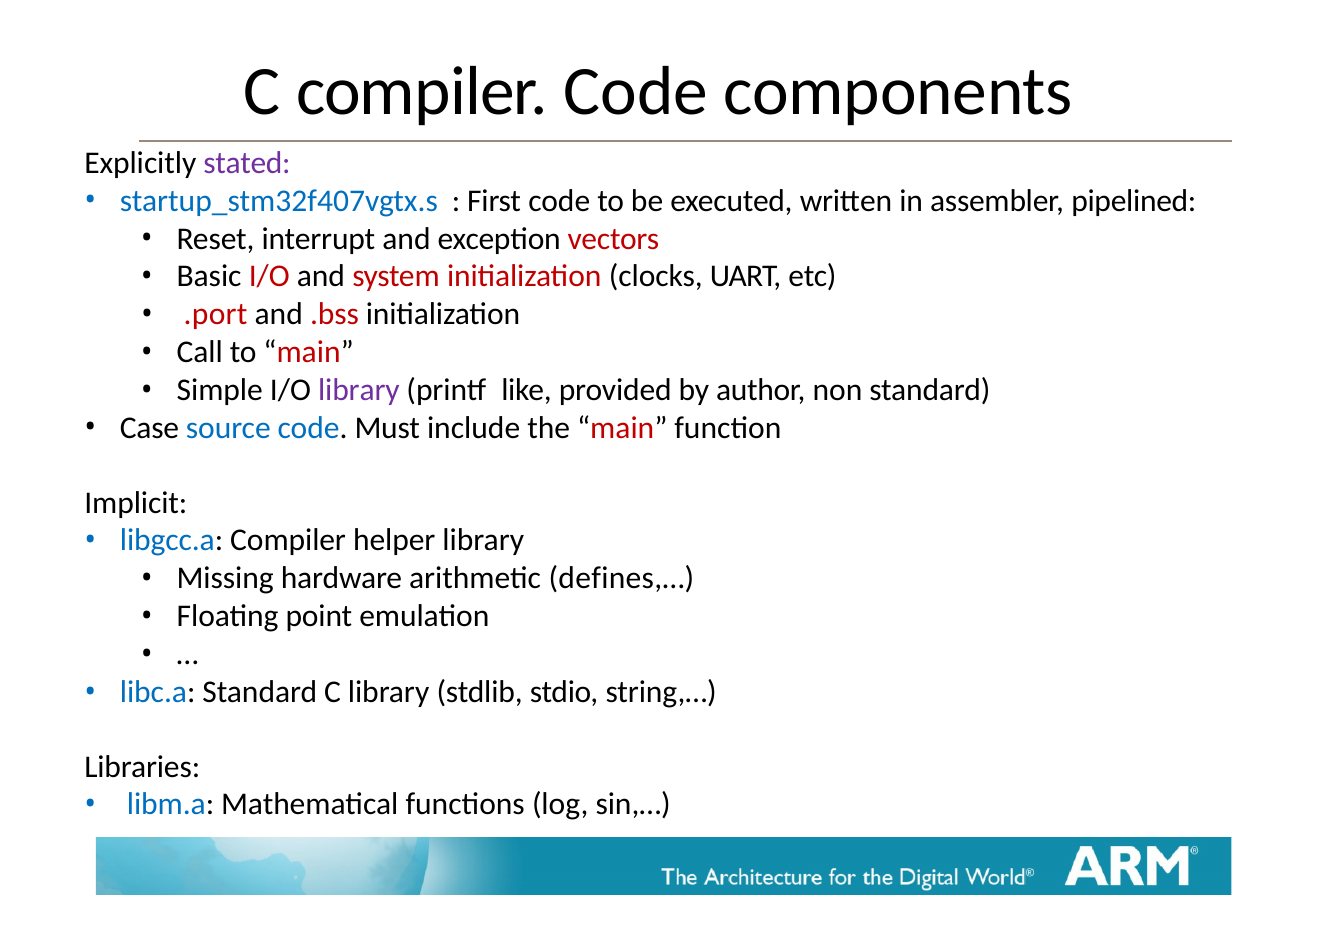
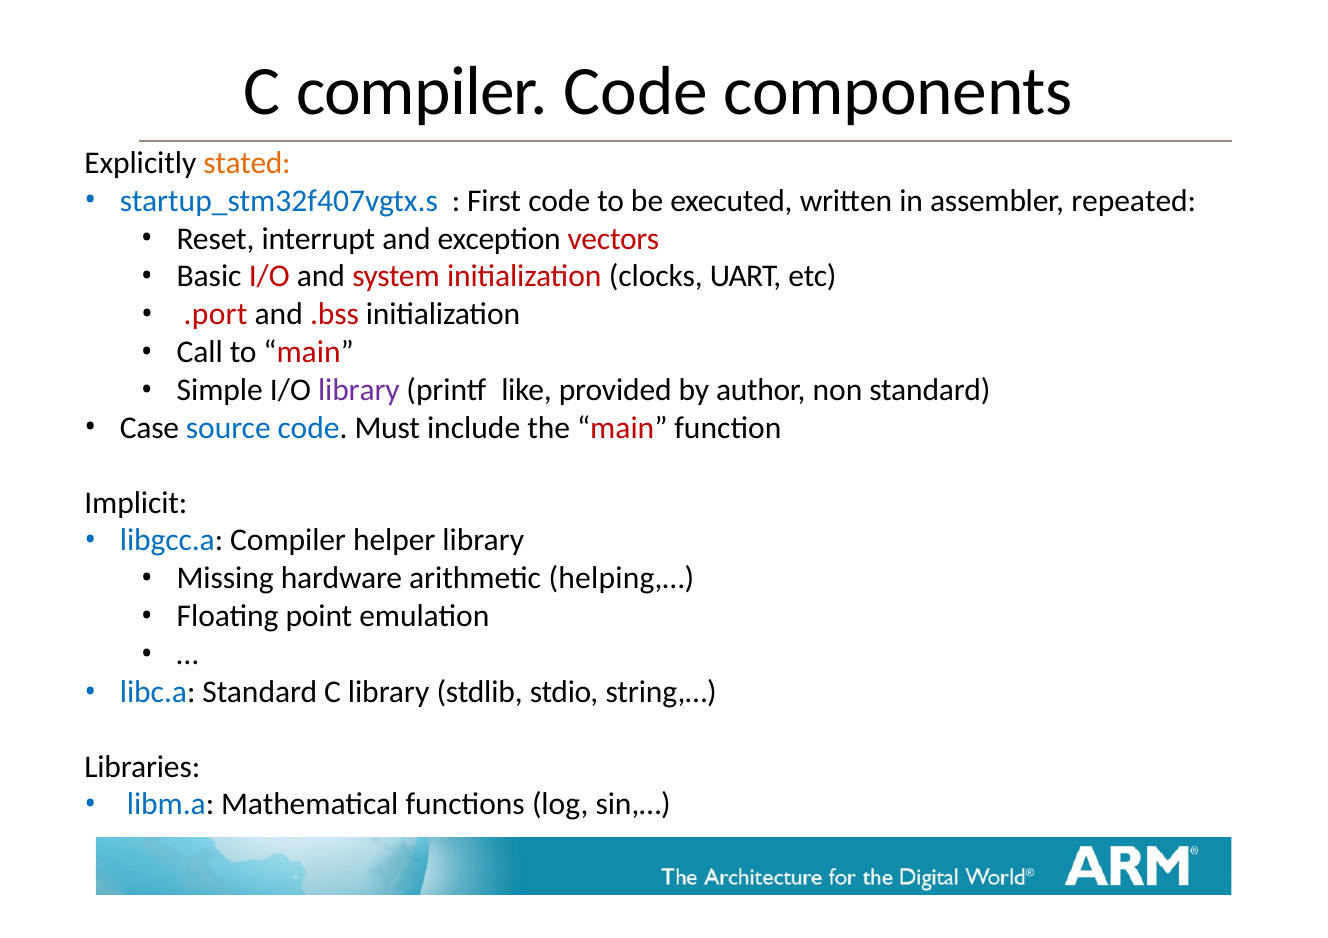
stated colour: purple -> orange (247, 163)
pipelined: pipelined -> repeated (1134, 201)
defines,…: defines,… -> helping,… (621, 579)
